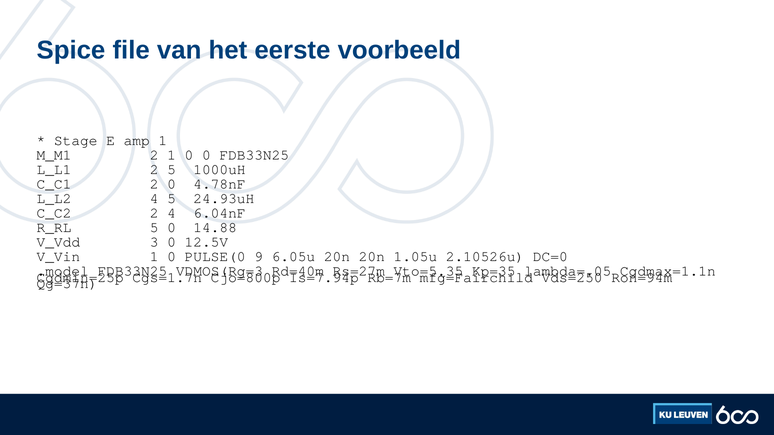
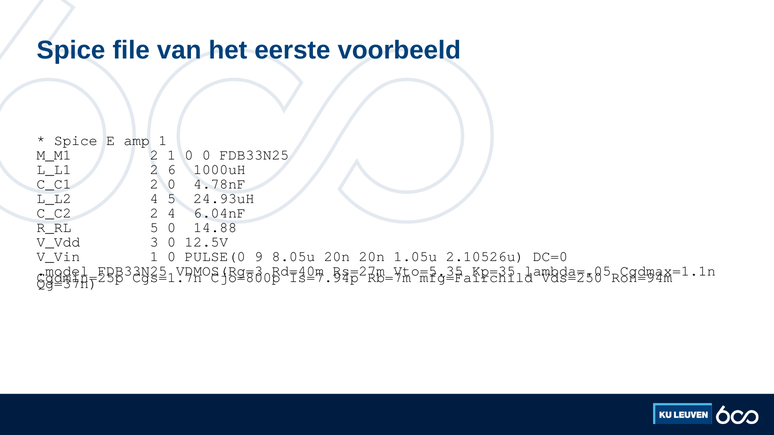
Stage: Stage -> Spice (76, 140)
2 5: 5 -> 6 (172, 169)
6.05u: 6.05u -> 8.05u (293, 257)
